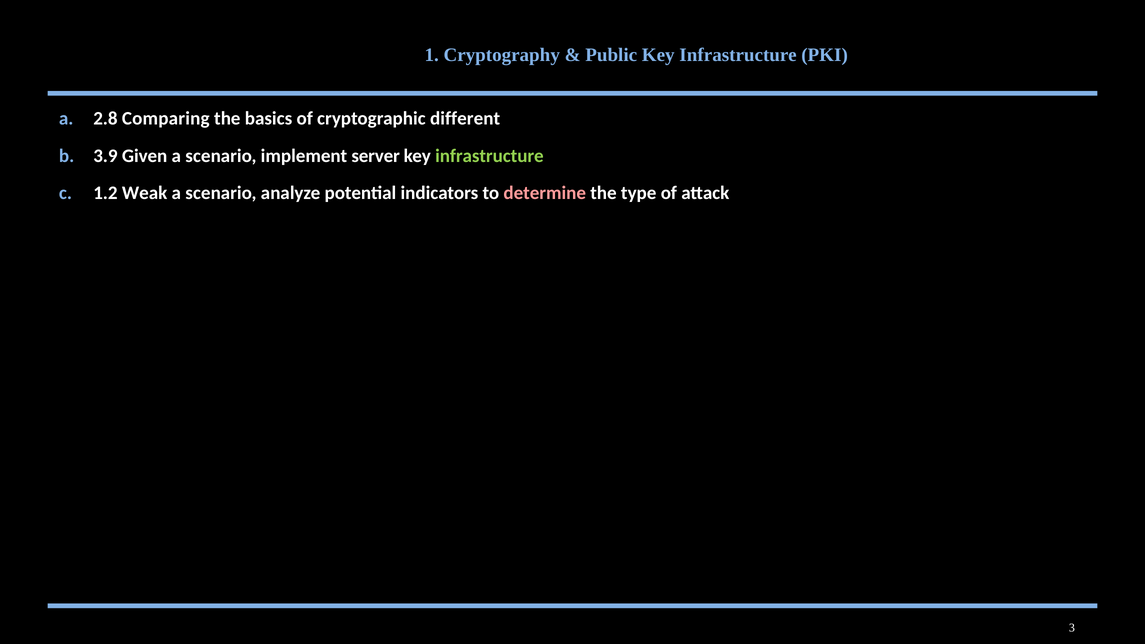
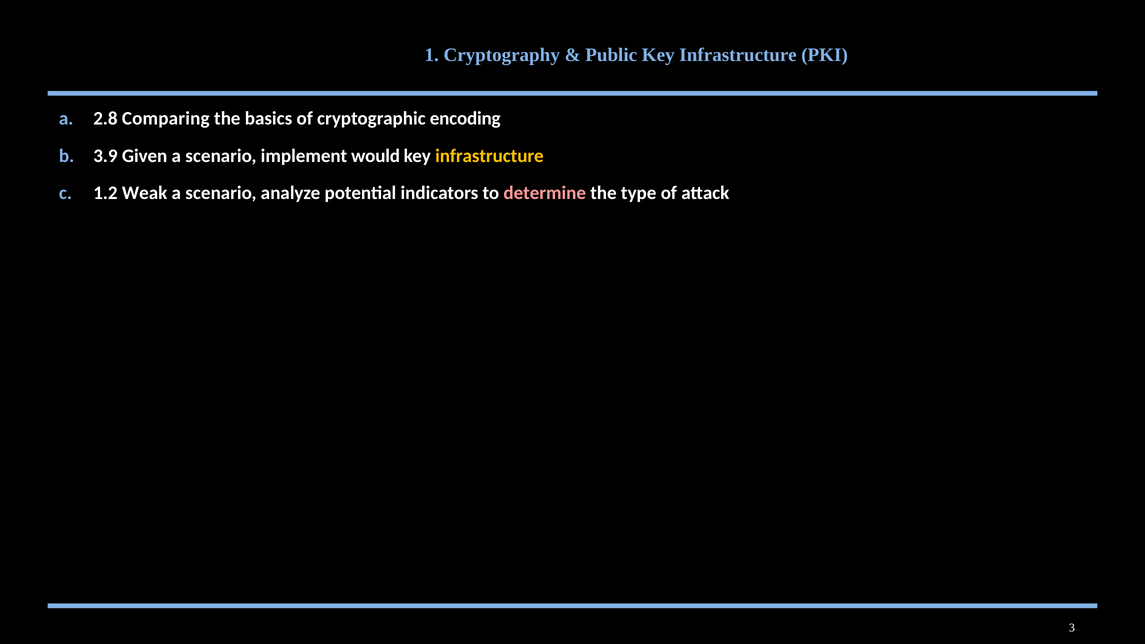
different: different -> encoding (465, 119)
server: server -> would (376, 156)
infrastructure colour: light green -> yellow (489, 156)
